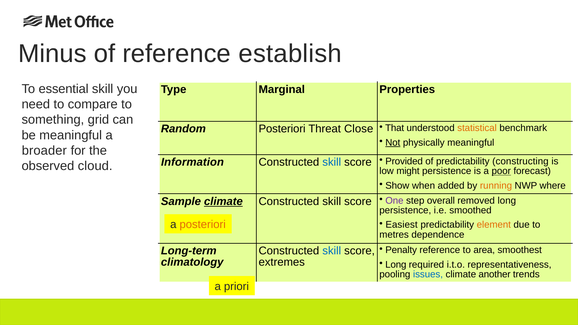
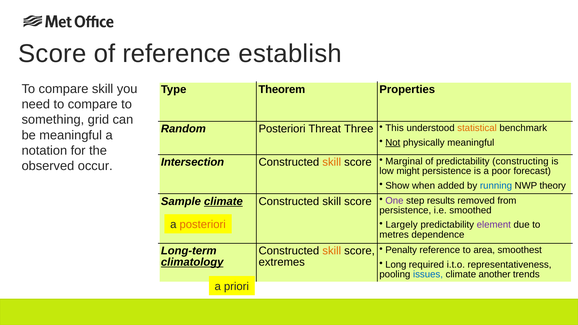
Minus: Minus -> Score (52, 54)
essential: essential -> compare (64, 89)
Marginal: Marginal -> Theorem (282, 90)
Close: Close -> Three (359, 129)
That: That -> This (395, 128)
broader: broader -> notation (44, 151)
Information: Information -> Intersection (193, 162)
skill colour: blue -> orange (332, 162)
Provided: Provided -> Marginal (404, 161)
cloud: cloud -> occur (95, 166)
poor underline: present -> none (501, 171)
running colour: orange -> blue (496, 186)
where: where -> theory (553, 186)
overall: overall -> results (441, 201)
removed long: long -> from (507, 201)
Easiest: Easiest -> Largely (402, 225)
element colour: orange -> purple (494, 225)
skill colour: blue -> orange (332, 251)
climatology underline: none -> present (192, 262)
